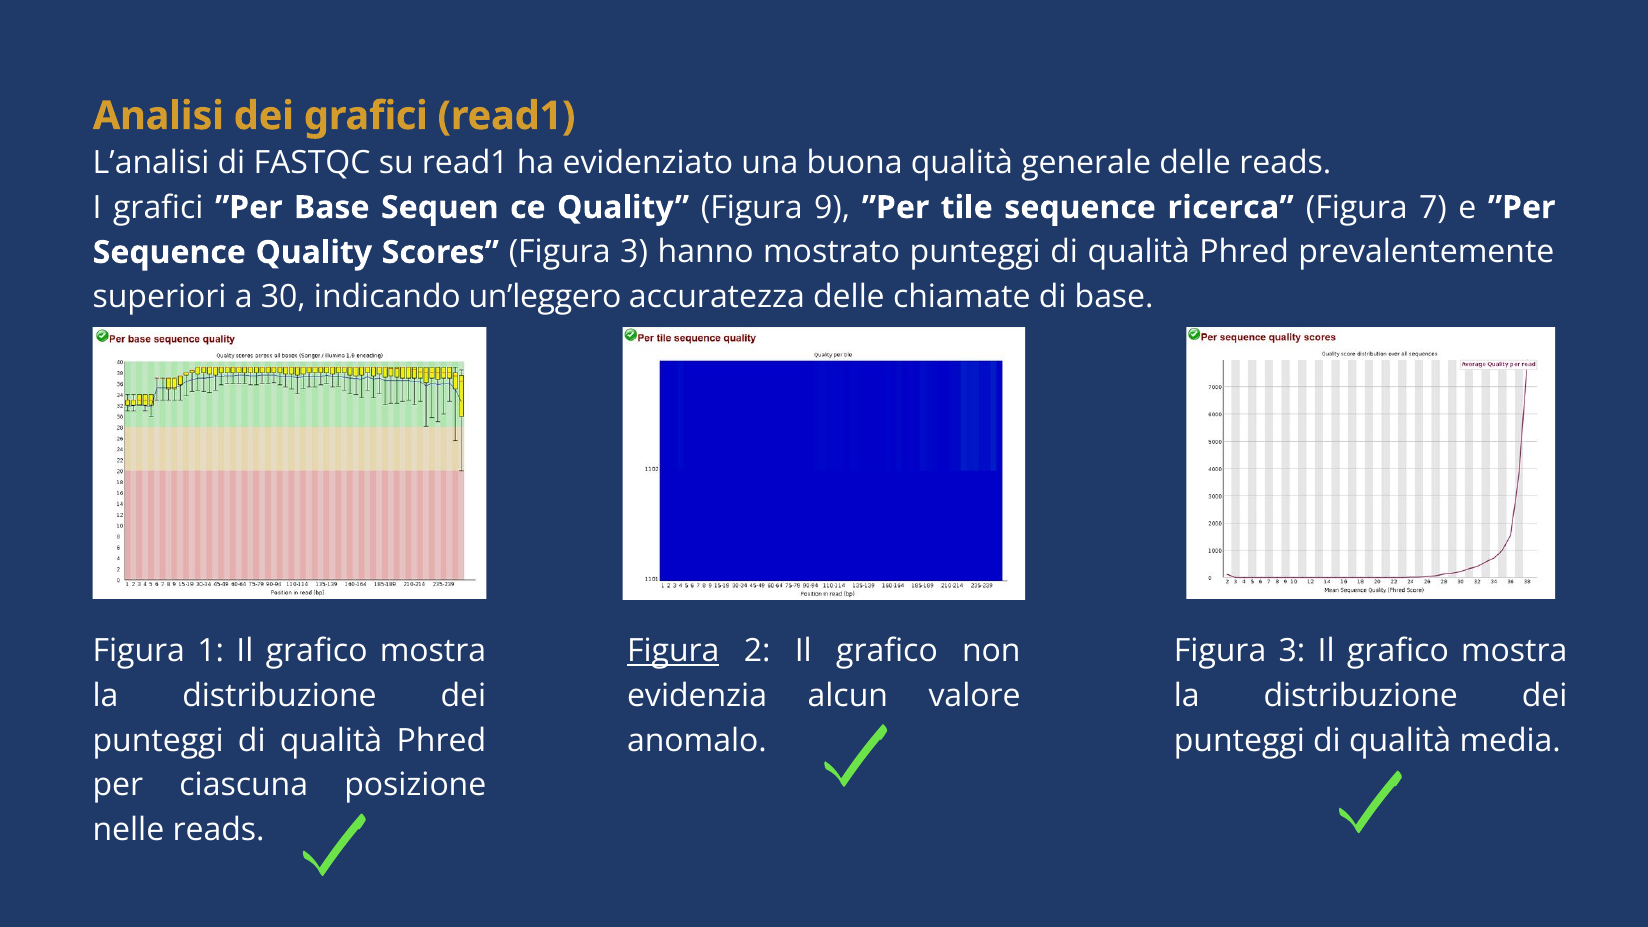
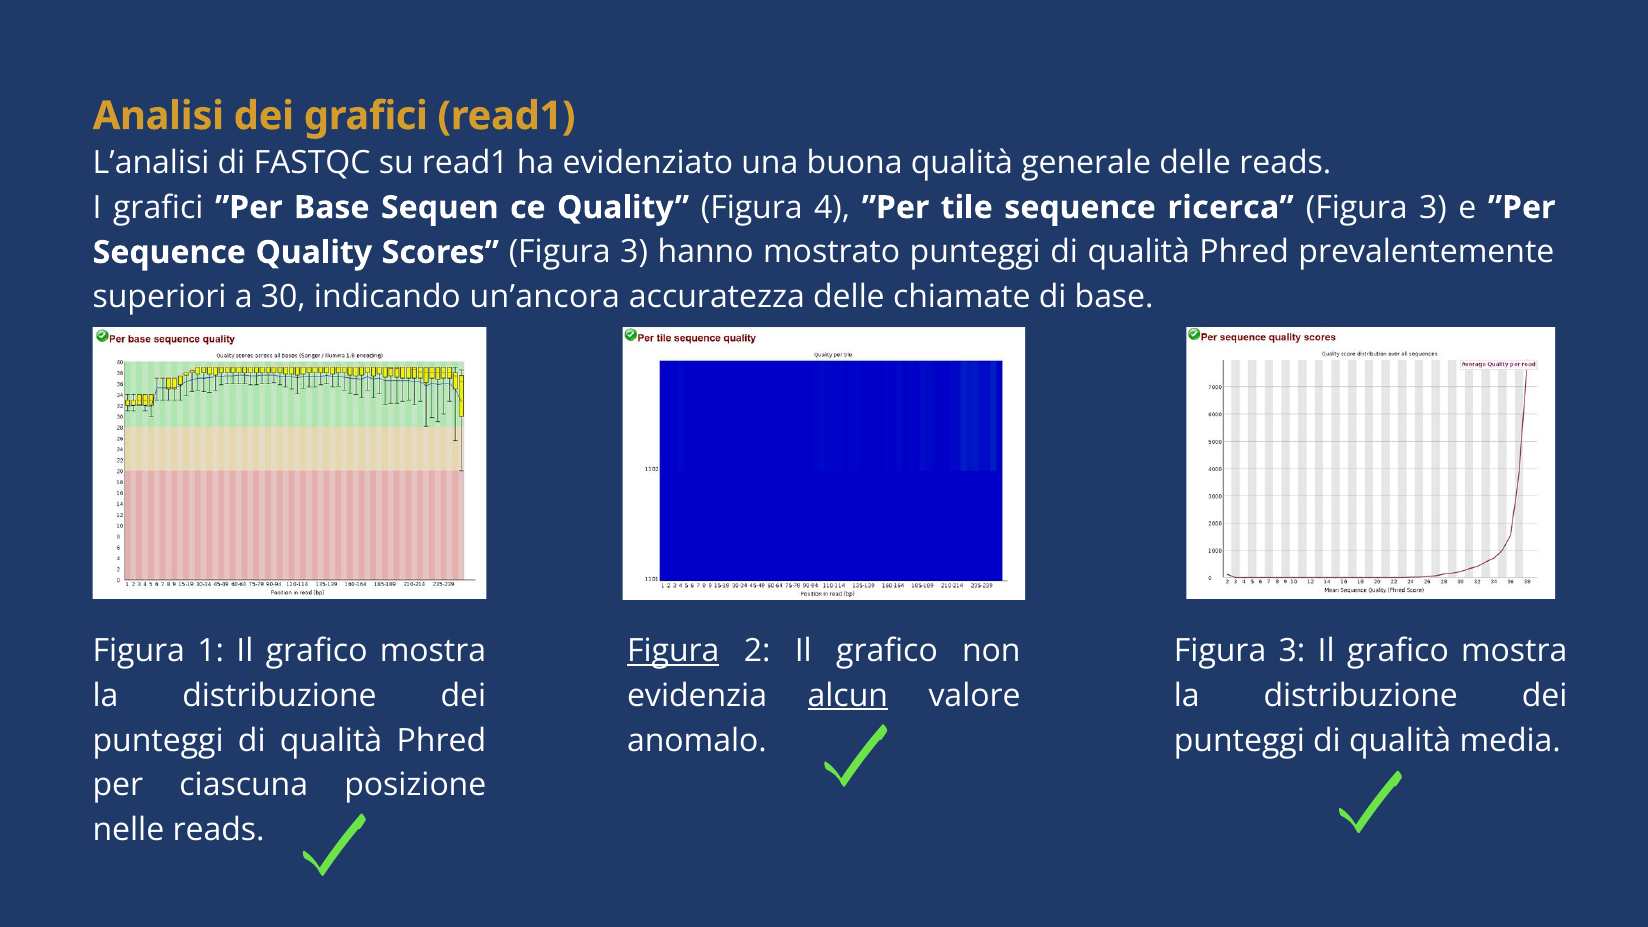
9: 9 -> 4 (832, 208)
7: 7 -> 3 (1433, 208)
un’leggero: un’leggero -> un’ancora (545, 297)
alcun underline: none -> present (848, 696)
